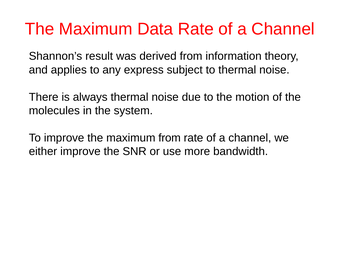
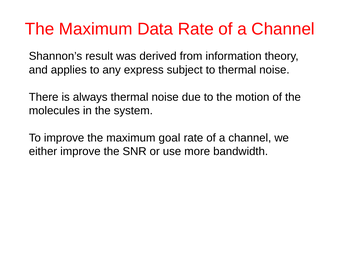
maximum from: from -> goal (169, 138)
